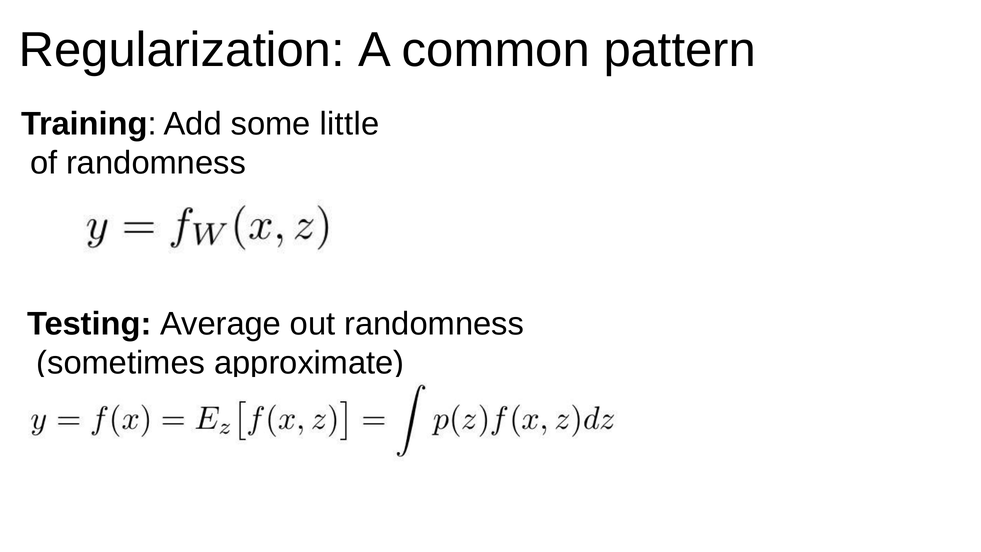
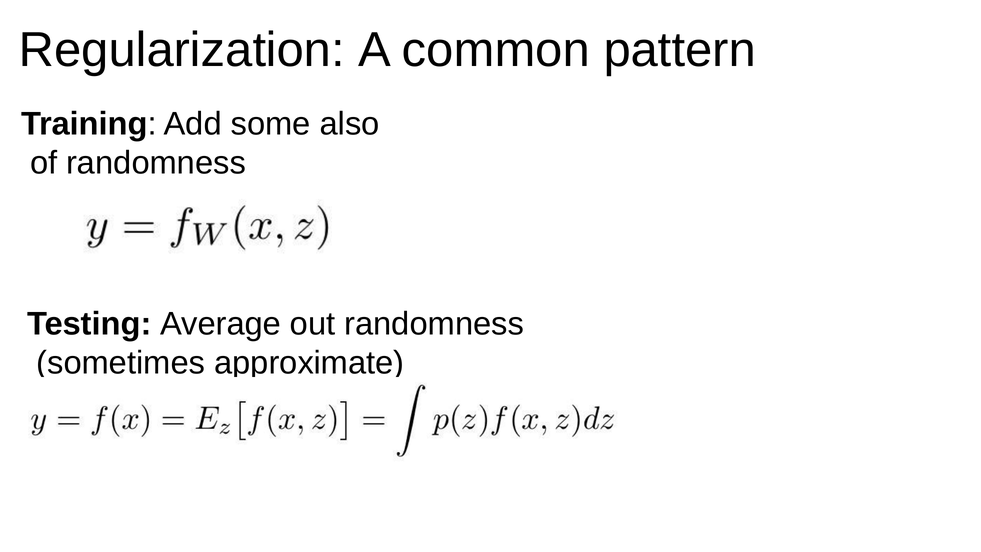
little: little -> also (350, 124)
